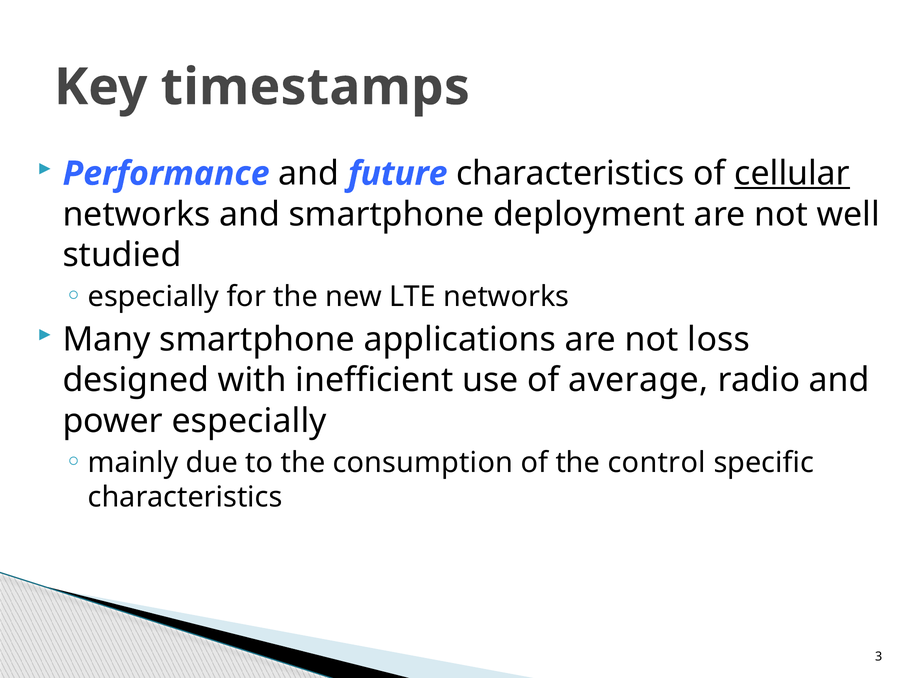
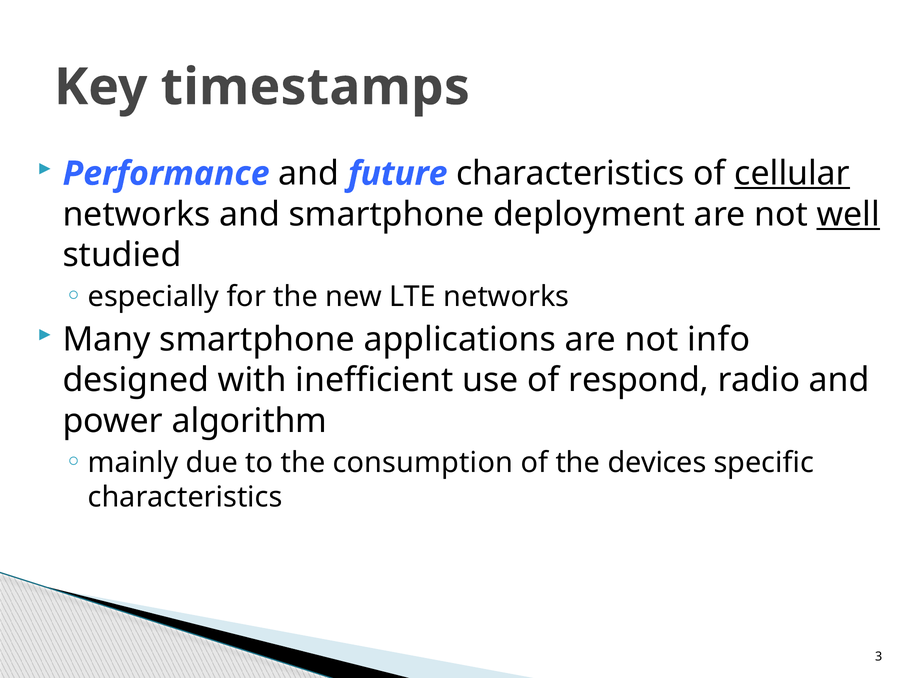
well underline: none -> present (848, 214)
loss: loss -> info (719, 340)
average: average -> respond (639, 380)
power especially: especially -> algorithm (249, 421)
control: control -> devices (657, 462)
